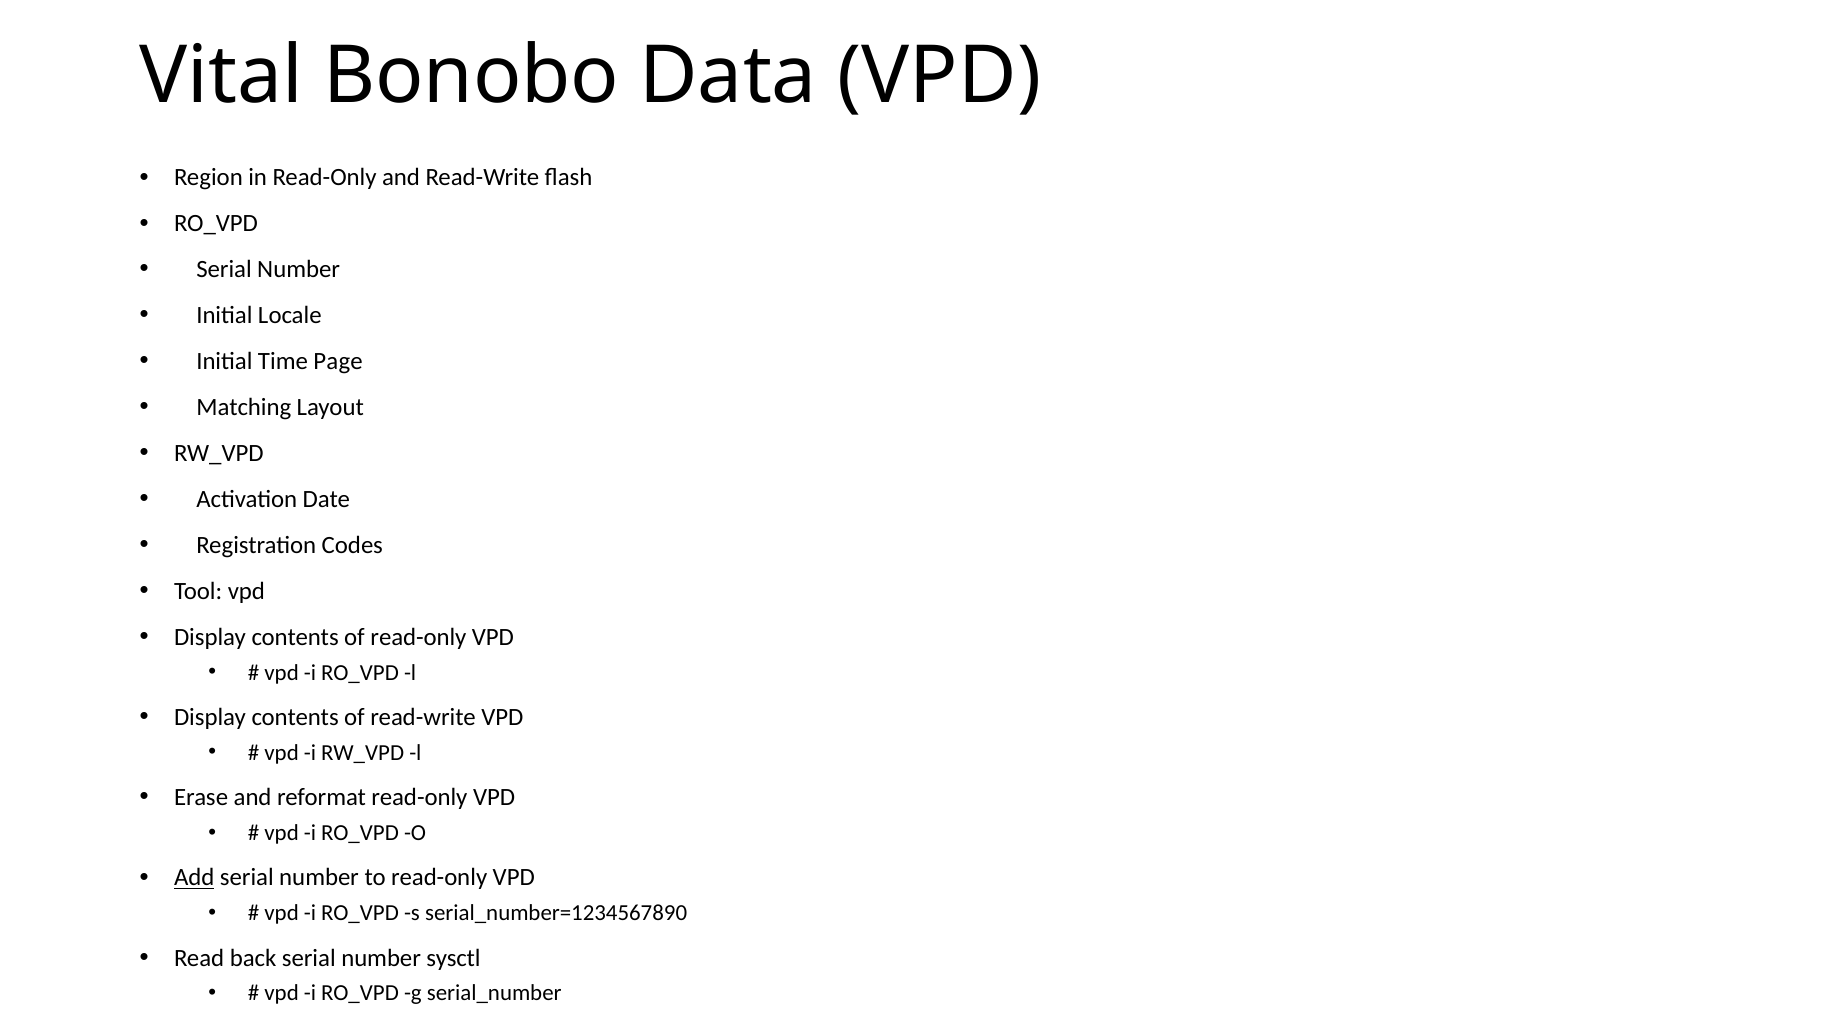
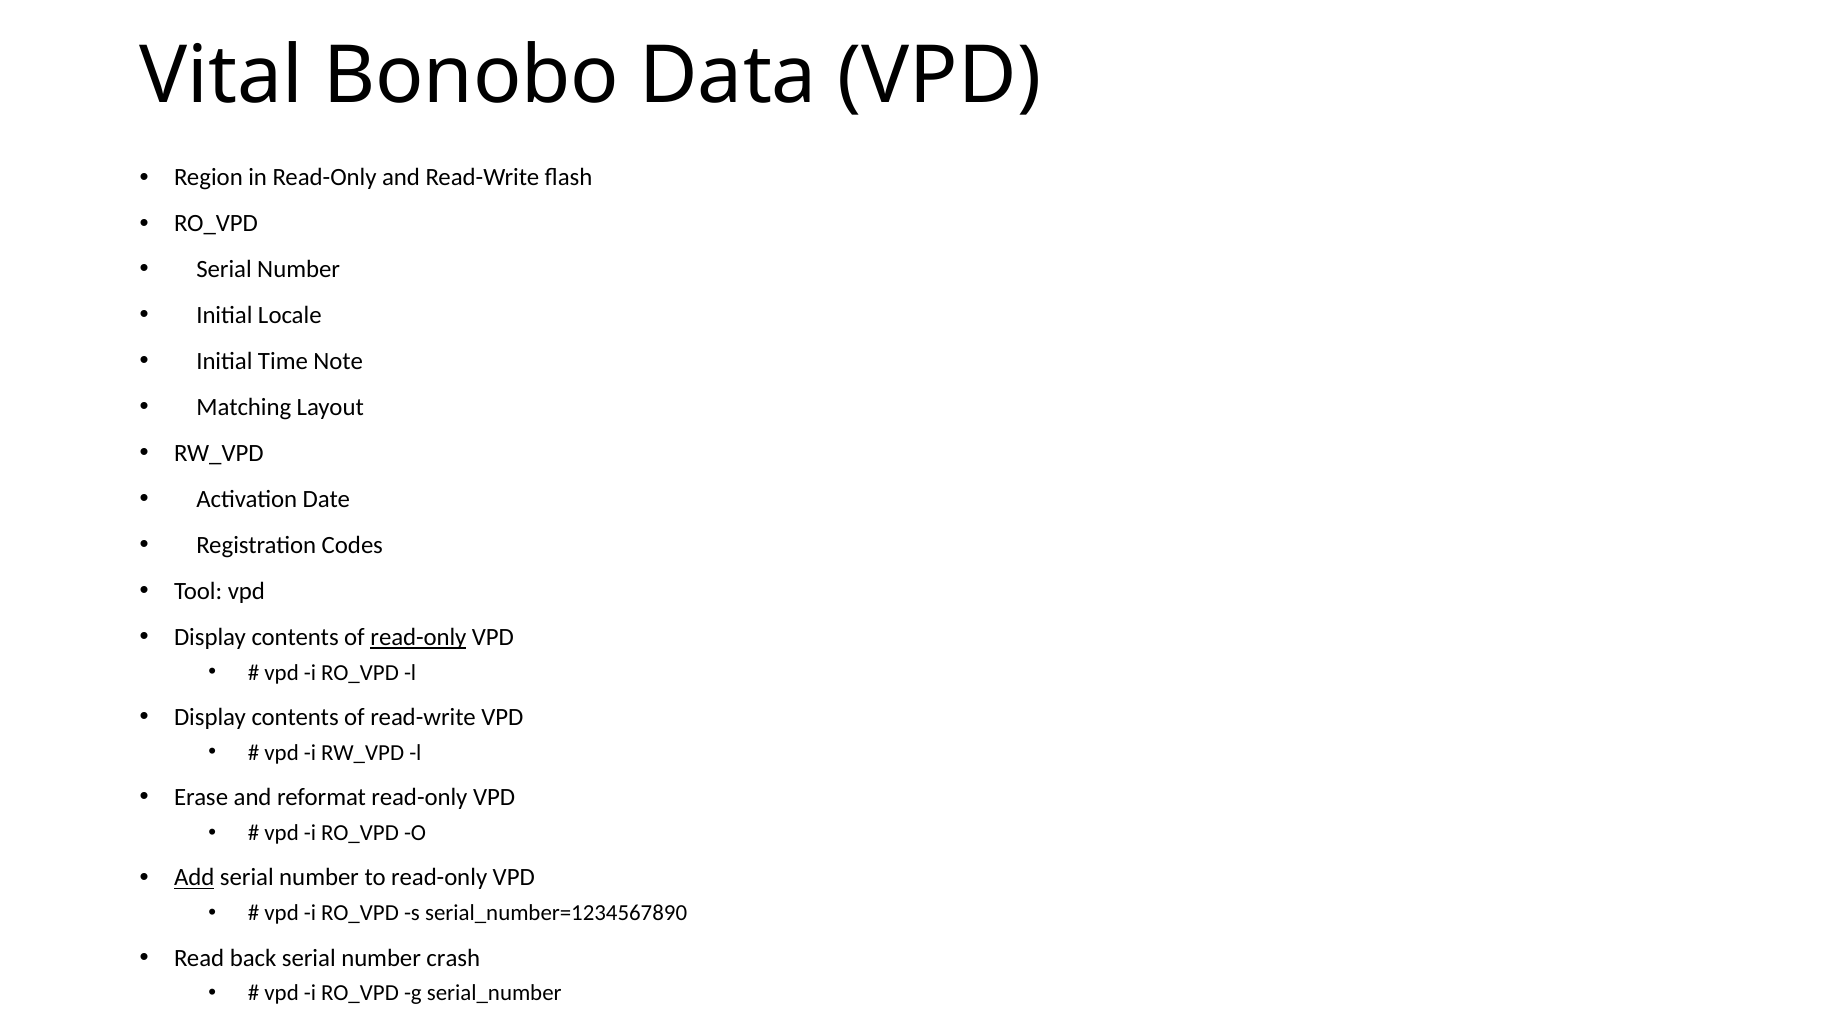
Page: Page -> Note (338, 361)
read-only underline: none -> present (418, 637)
sysctl: sysctl -> crash (453, 958)
